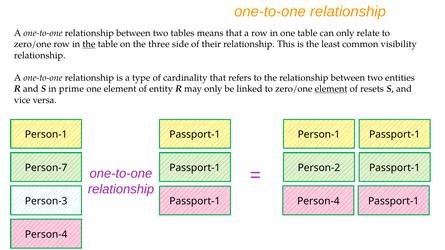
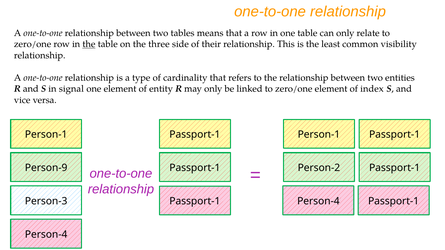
prime: prime -> signal (71, 89)
element underline: present -> none (331, 89)
resets: resets -> index (372, 89)
Person-7: Person-7 -> Person-9 (46, 168)
